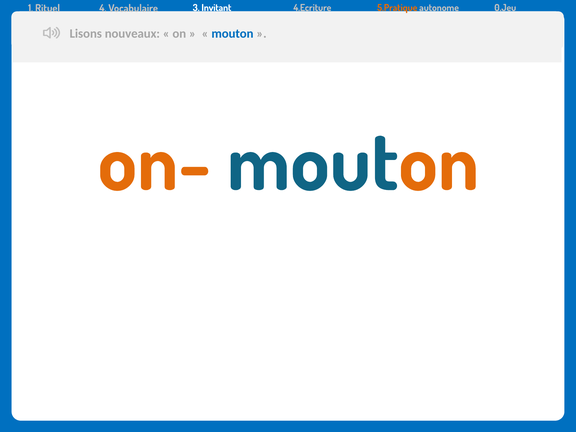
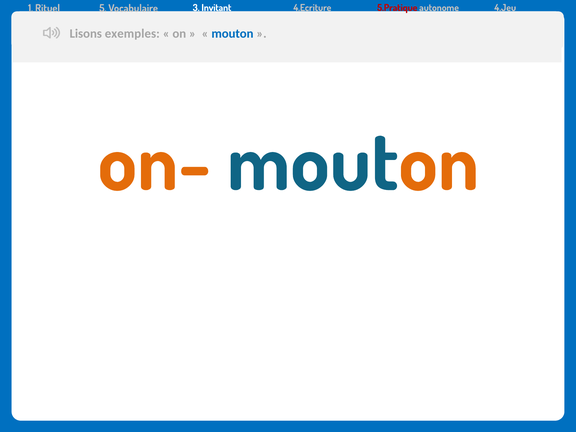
4: 4 -> 5 (103, 8)
5.Pratique colour: orange -> red (397, 8)
0.Jeu: 0.Jeu -> 4.Jeu (505, 8)
Lisons nouveaux: nouveaux -> exemples (132, 33)
